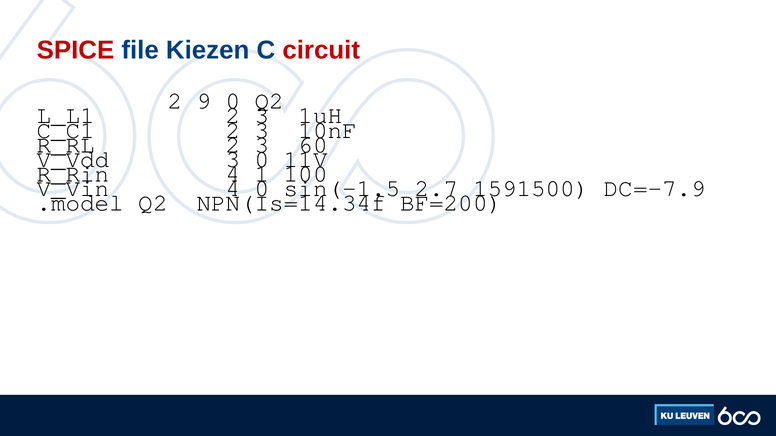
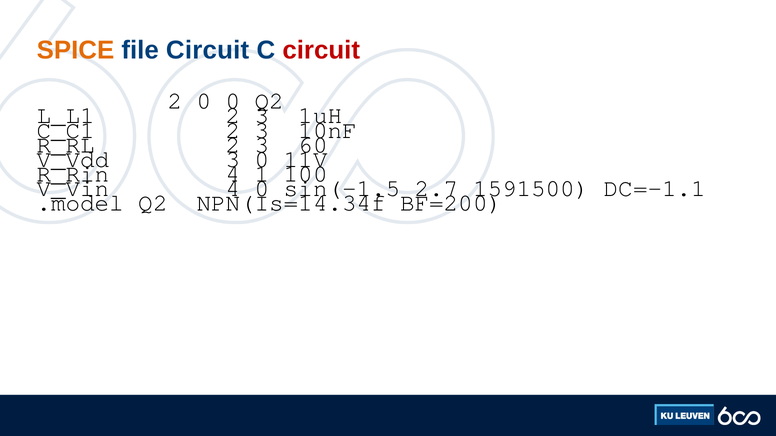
SPICE colour: red -> orange (75, 50)
file Kiezen: Kiezen -> Circuit (208, 50)
2 9: 9 -> 0 (204, 101)
DC=-7.9: DC=-7.9 -> DC=-1.1 (655, 188)
